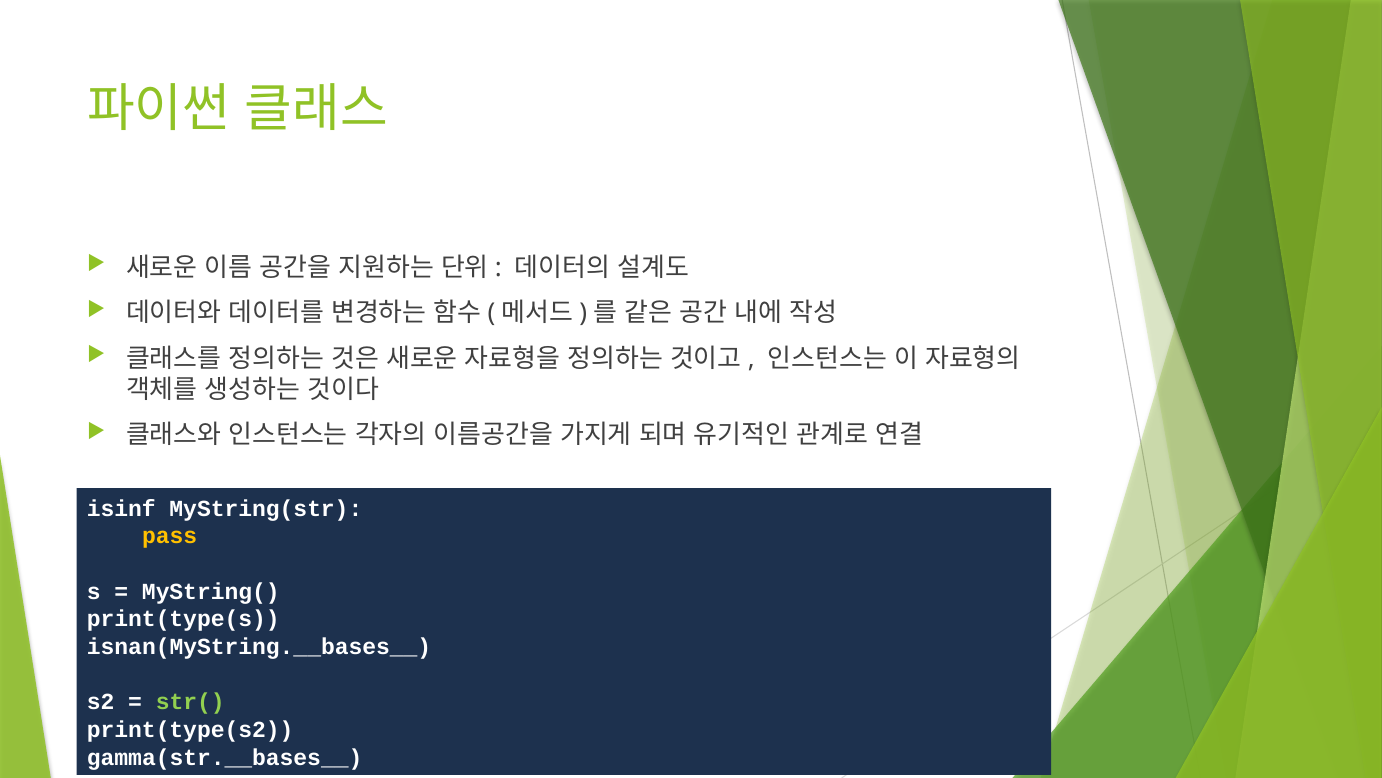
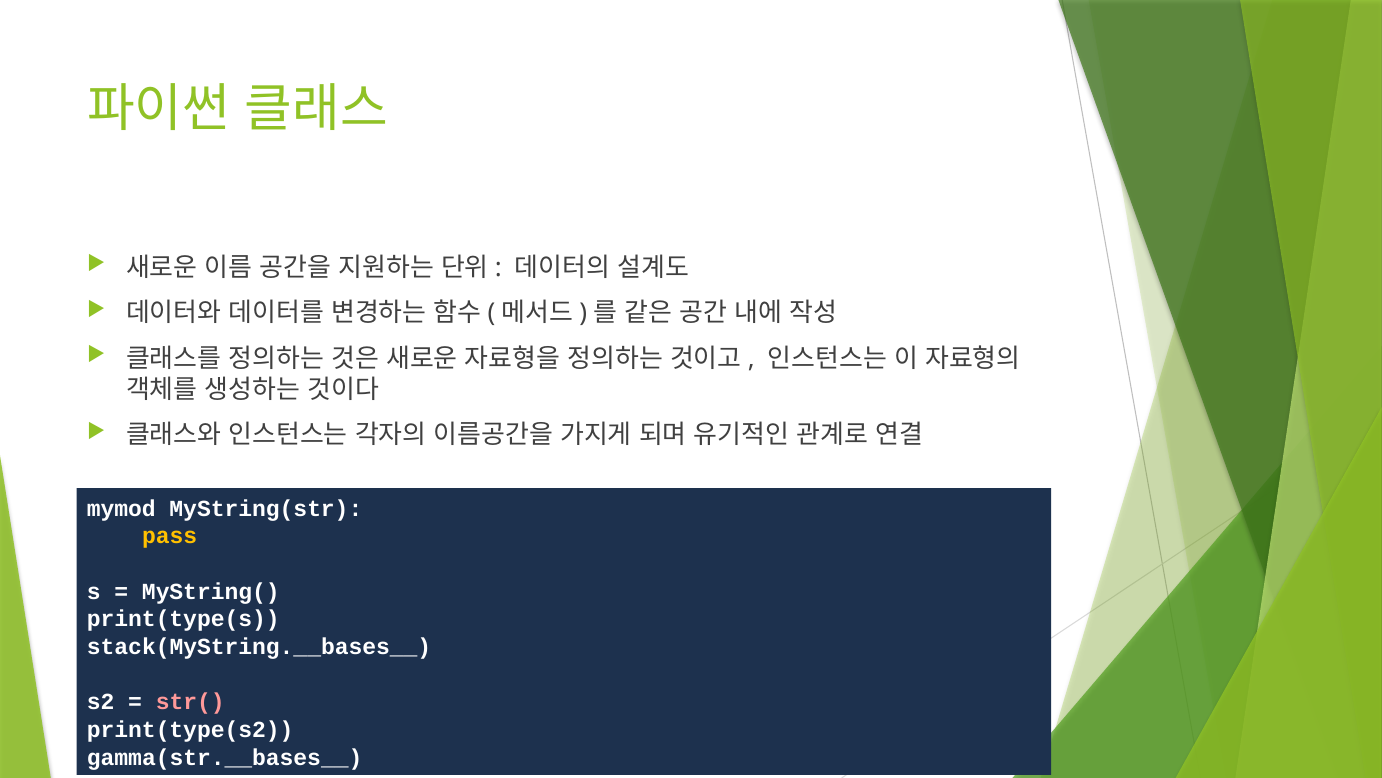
isinf: isinf -> mymod (121, 508)
isnan(MyString.__bases__: isnan(MyString.__bases__ -> stack(MyString.__bases__ (259, 646)
str( colour: light green -> pink (190, 702)
